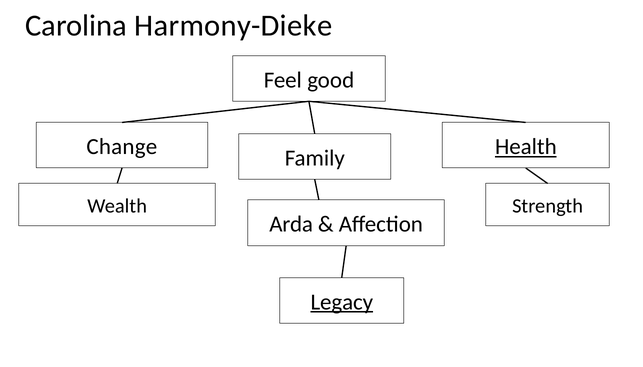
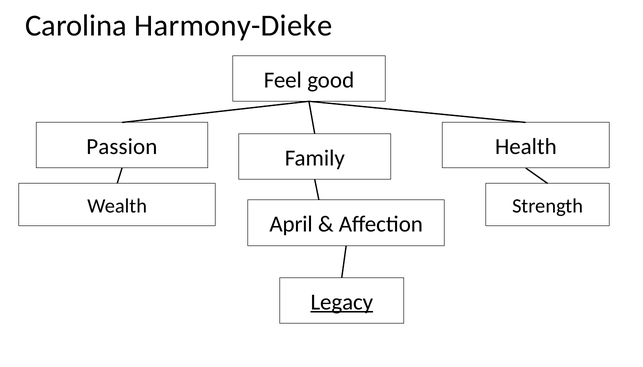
Change: Change -> Passion (122, 147)
Health underline: present -> none (526, 147)
Arda: Arda -> April (291, 225)
